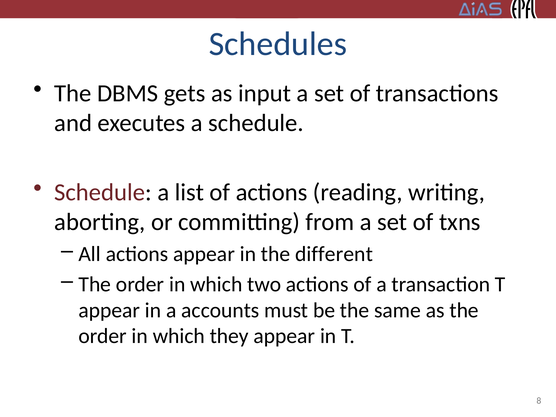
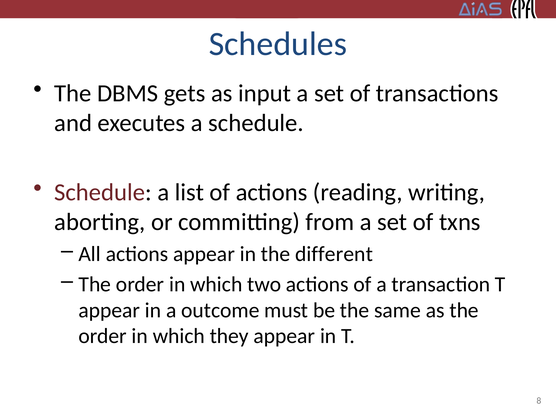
accounts: accounts -> outcome (220, 310)
